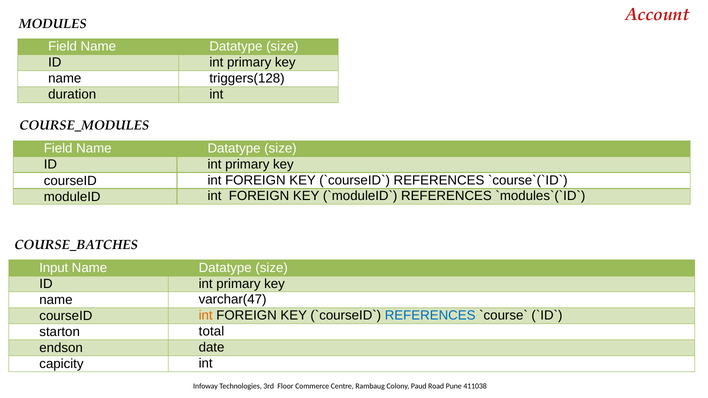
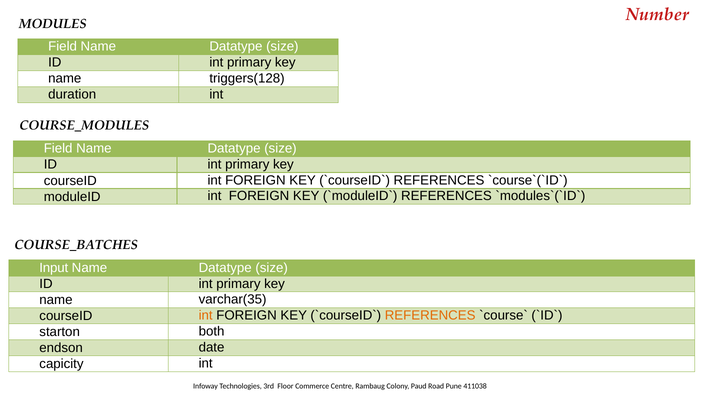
Account: Account -> Number (657, 14)
varchar(47: varchar(47 -> varchar(35 (233, 300)
REFERENCES colour: blue -> orange (430, 316)
total: total -> both (212, 332)
